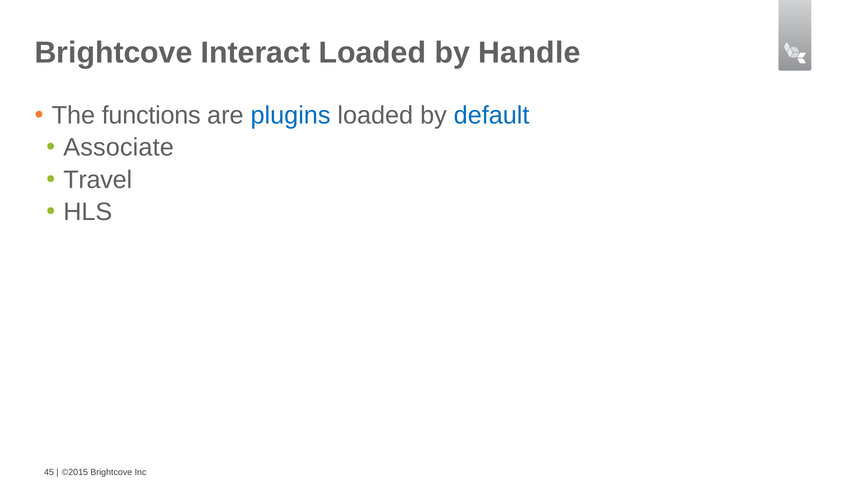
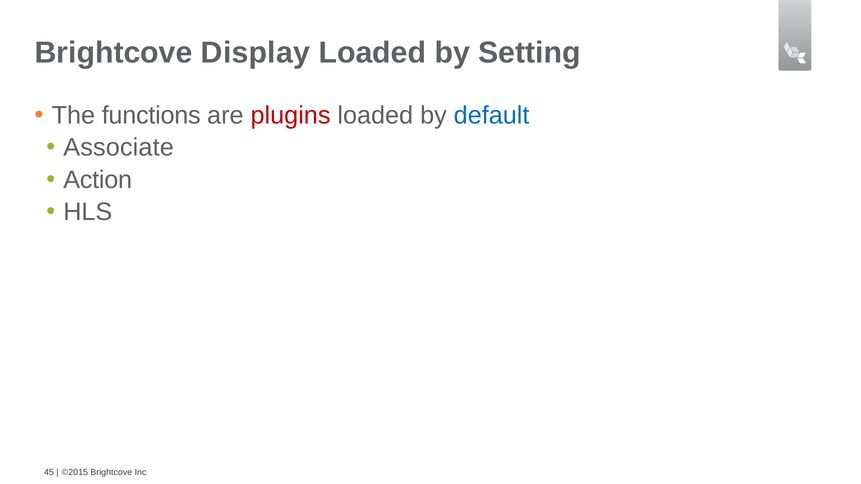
Interact: Interact -> Display (255, 53)
Handle: Handle -> Setting (530, 53)
plugins colour: blue -> red (291, 116)
Travel: Travel -> Action (98, 180)
